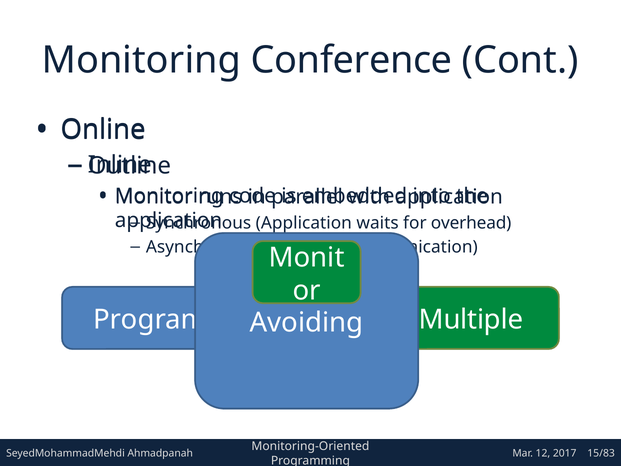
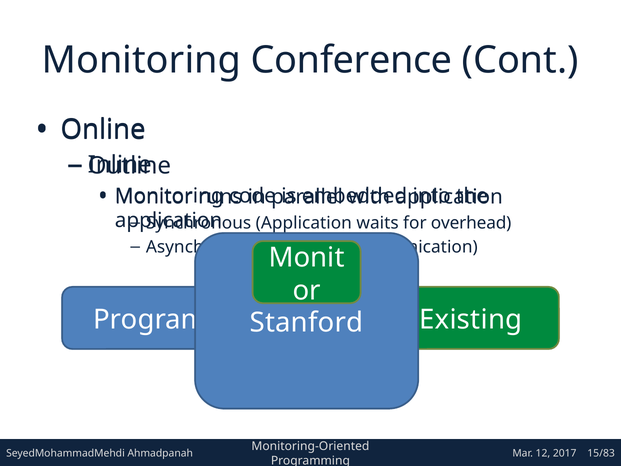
Multiple: Multiple -> Existing (471, 320)
Avoiding: Avoiding -> Stanford (306, 323)
